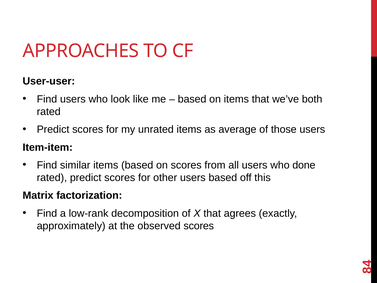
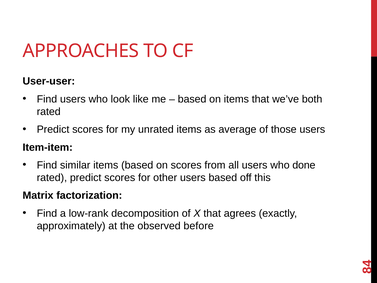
observed scores: scores -> before (199, 226)
